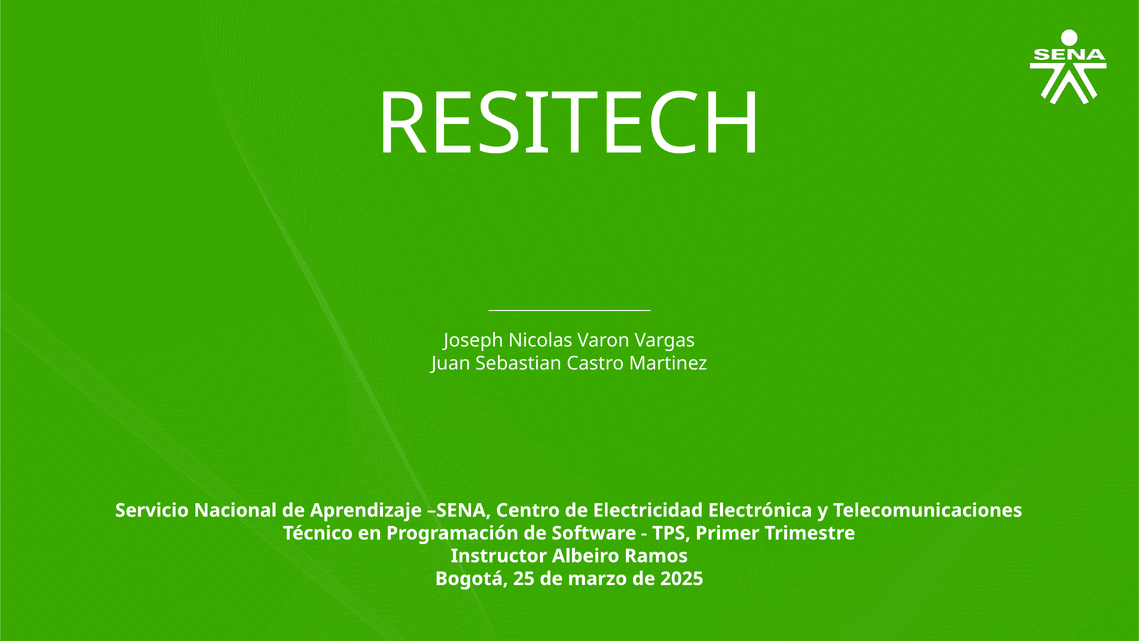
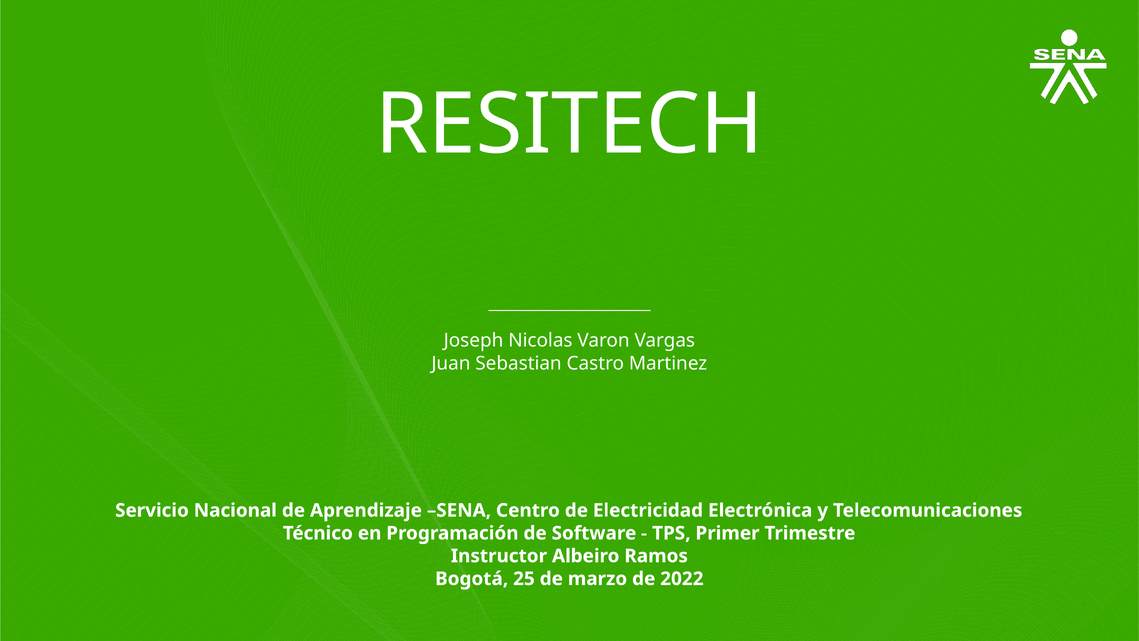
2025: 2025 -> 2022 (682, 579)
